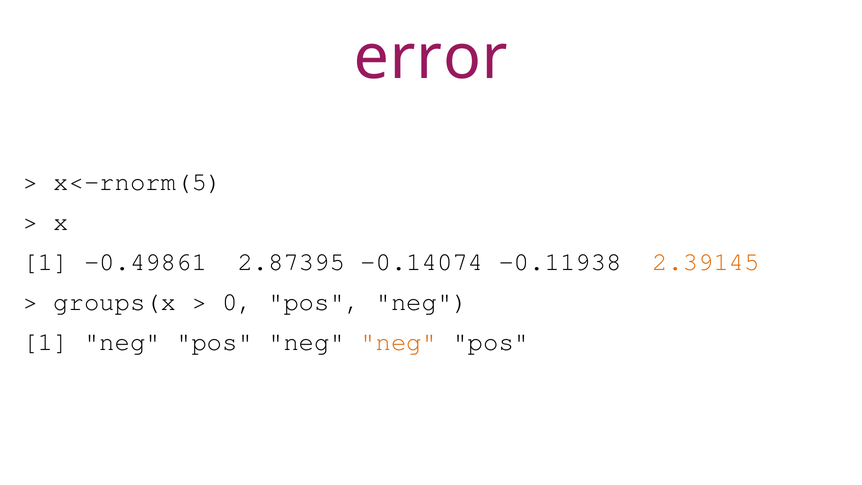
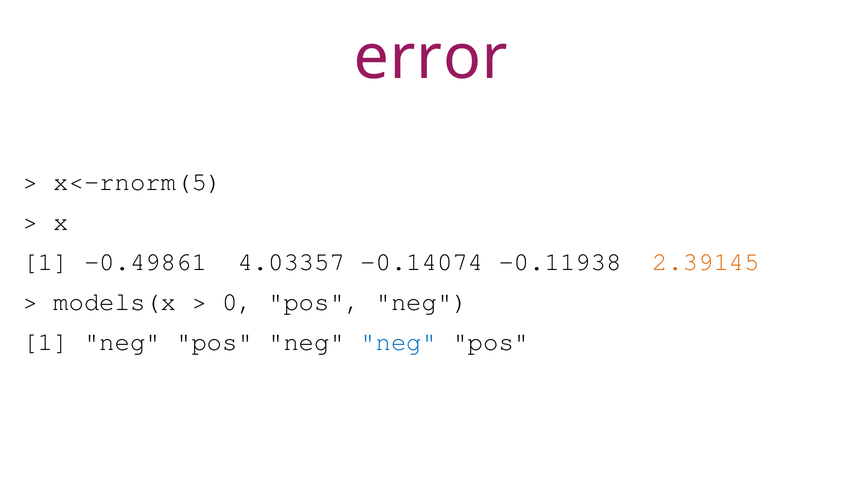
2.87395: 2.87395 -> 4.03357 (291, 262)
groups(x: groups(x -> models(x (115, 302)
neg colour: orange -> blue (399, 342)
